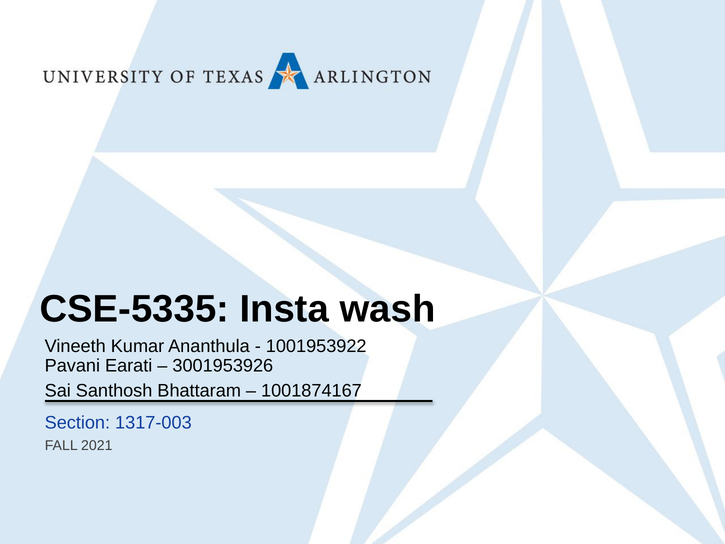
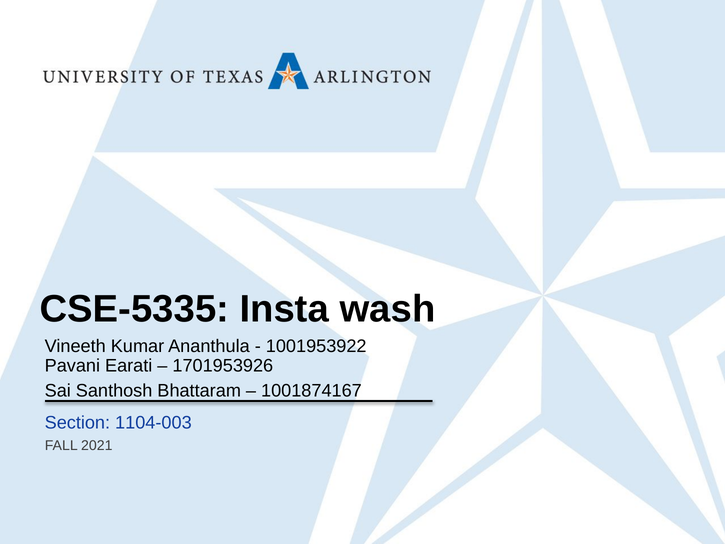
3001953926: 3001953926 -> 1701953926 (223, 366)
1317-003: 1317-003 -> 1104-003 (153, 423)
